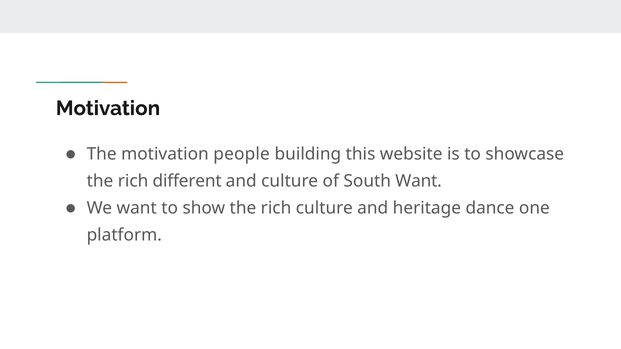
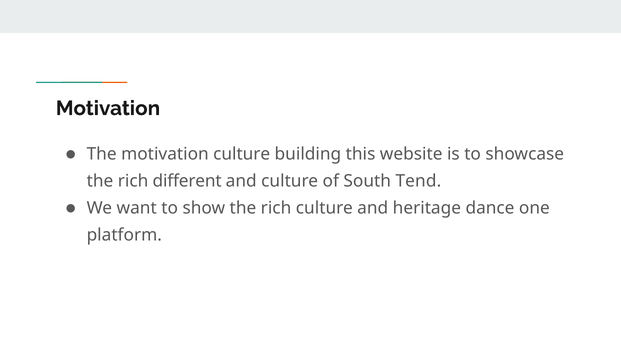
motivation people: people -> culture (242, 154)
South Want: Want -> Tend (418, 181)
